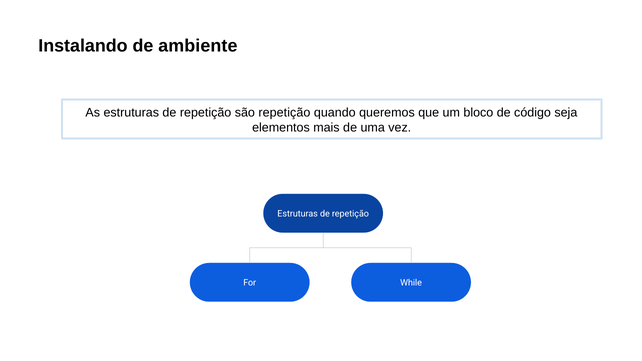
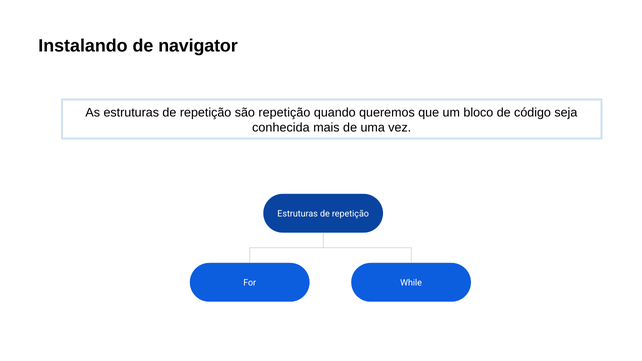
ambiente: ambiente -> navigator (198, 46)
elementos: elementos -> conhecida (281, 128)
